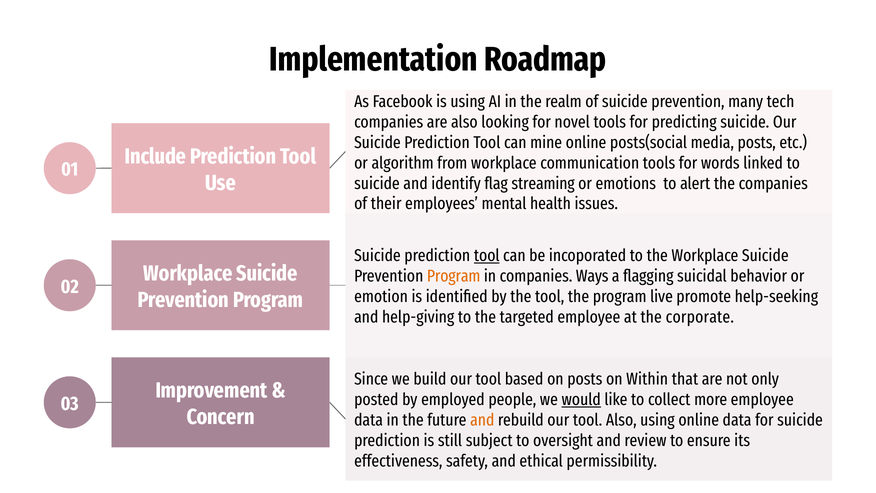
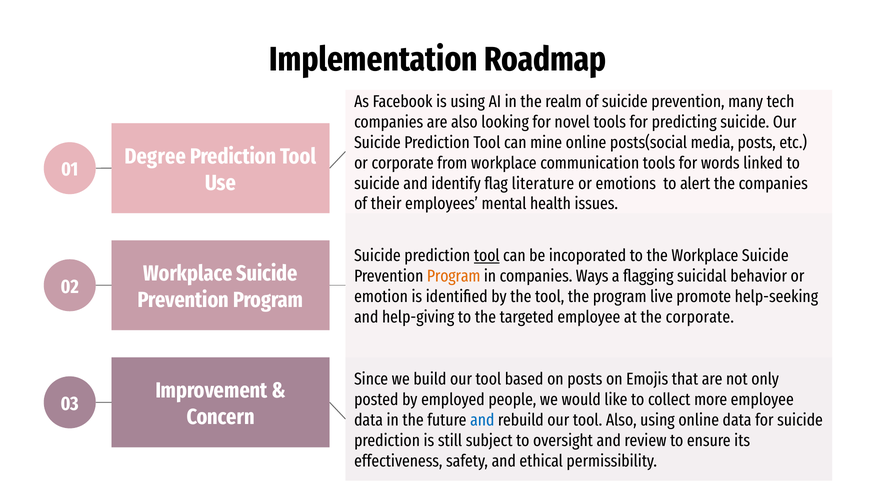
Include: Include -> Degree (155, 156)
or algorithm: algorithm -> corporate (403, 163)
streaming: streaming -> literature (543, 183)
Within: Within -> Emojis (647, 379)
would underline: present -> none (581, 400)
and colour: orange -> blue (482, 420)
